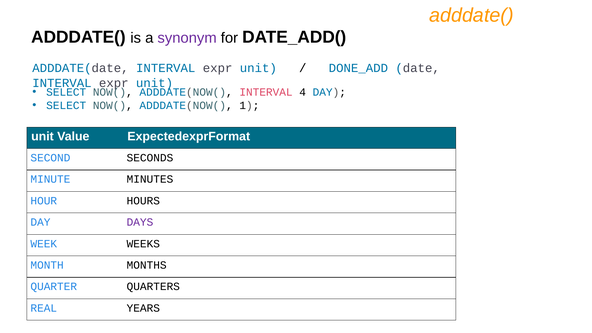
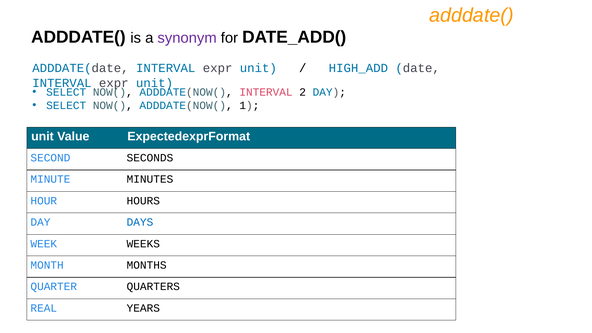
DONE_ADD: DONE_ADD -> HIGH_ADD (358, 68)
4: 4 -> 2 (303, 92)
DAYS colour: purple -> blue (140, 222)
